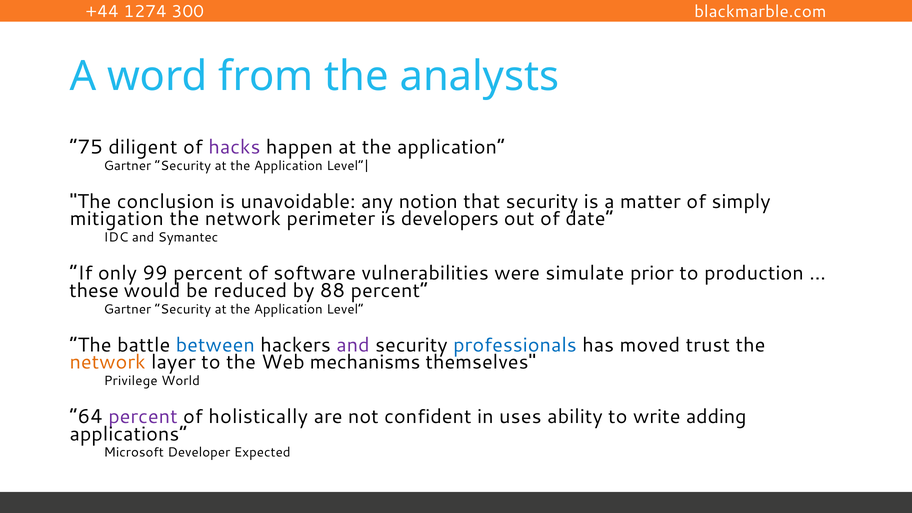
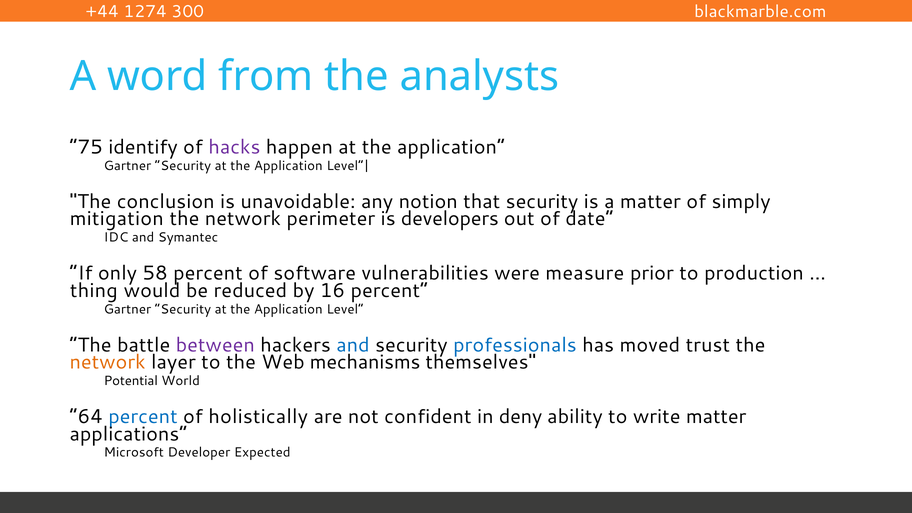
diligent: diligent -> identify (143, 147)
99: 99 -> 58 (155, 273)
simulate: simulate -> measure (585, 273)
these: these -> thing (94, 291)
88: 88 -> 16 (332, 291)
between colour: blue -> purple (215, 345)
and colour: purple -> blue (353, 345)
Privilege: Privilege -> Potential (131, 381)
percent colour: purple -> blue (143, 417)
uses: uses -> deny (521, 417)
write adding: adding -> matter (716, 417)
